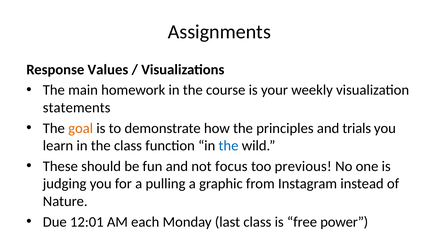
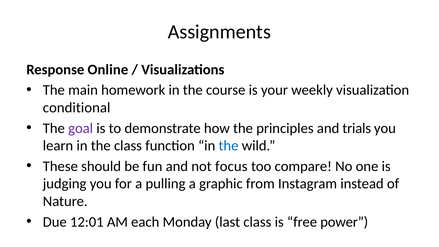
Values: Values -> Online (108, 70)
statements: statements -> conditional (77, 108)
goal colour: orange -> purple (81, 128)
previous: previous -> compare (303, 166)
